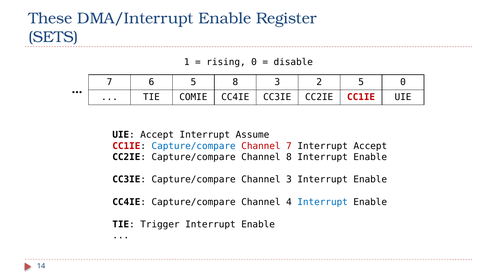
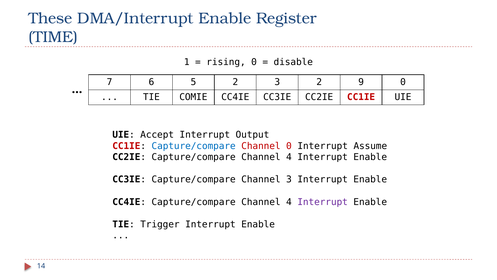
SETS: SETS -> TIME (53, 37)
5 8: 8 -> 2 (235, 82)
2 5: 5 -> 9 (361, 82)
Assume: Assume -> Output (252, 135)
Channel 7: 7 -> 0 (289, 146)
Interrupt Accept: Accept -> Assume (370, 146)
CC2IE Capture/compare Channel 8: 8 -> 4 (289, 157)
Interrupt colour: blue -> purple (323, 202)
